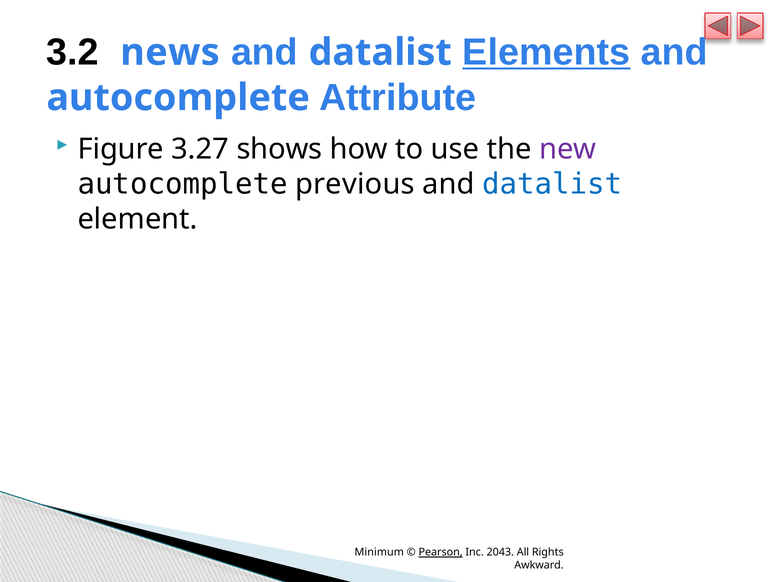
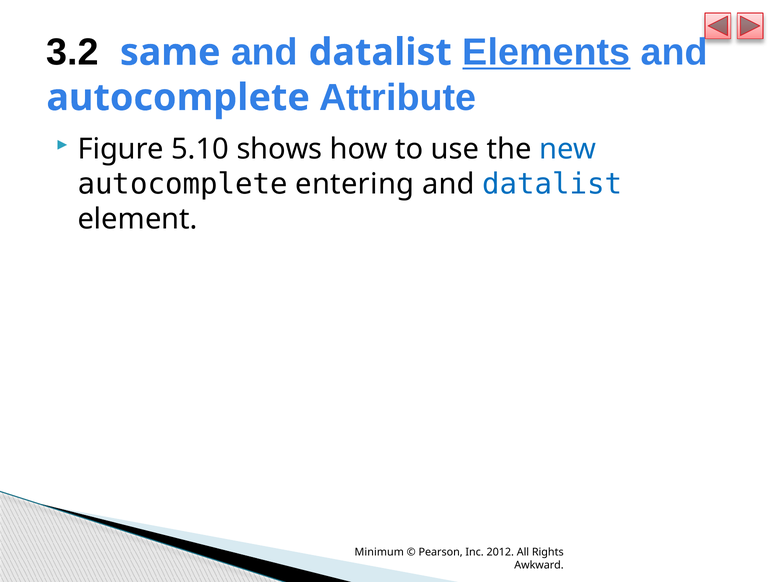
news: news -> same (170, 52)
3.27: 3.27 -> 5.10 (200, 149)
new colour: purple -> blue (568, 149)
previous: previous -> entering (355, 184)
Pearson underline: present -> none (441, 552)
2043: 2043 -> 2012 (500, 552)
